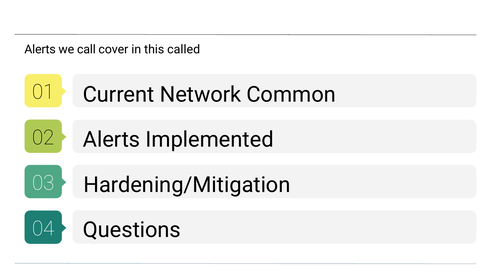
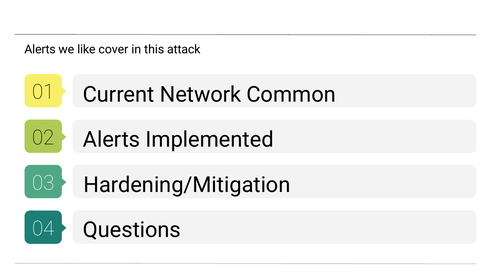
call: call -> like (86, 49)
called: called -> attack (184, 49)
